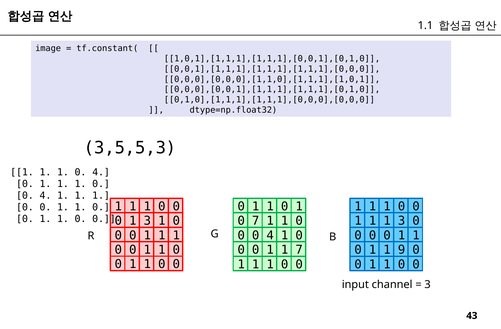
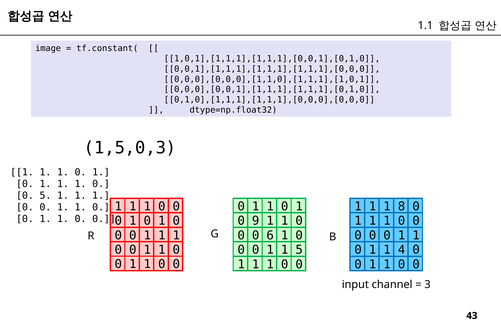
3,5,5,3: 3,5,5,3 -> 1,5,0,3 (130, 148)
4: 4 -> 1 (101, 172)
4: 4 -> 5 (45, 196)
0: 0 -> 8 (402, 206)
3: 3 -> 0 (147, 221)
0 7: 7 -> 9 (256, 221)
3: 3 -> 0 (402, 221)
4: 4 -> 6 (270, 235)
1 7: 7 -> 5 (299, 250)
9: 9 -> 4 (402, 250)
